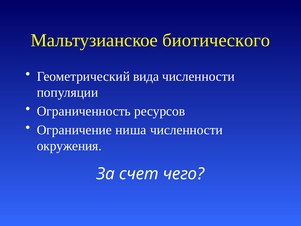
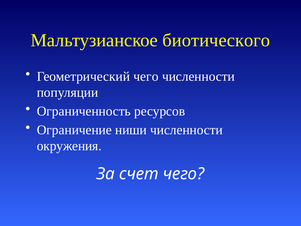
Геометрический вида: вида -> чего (146, 76)
ниша: ниша -> ниши (131, 130)
